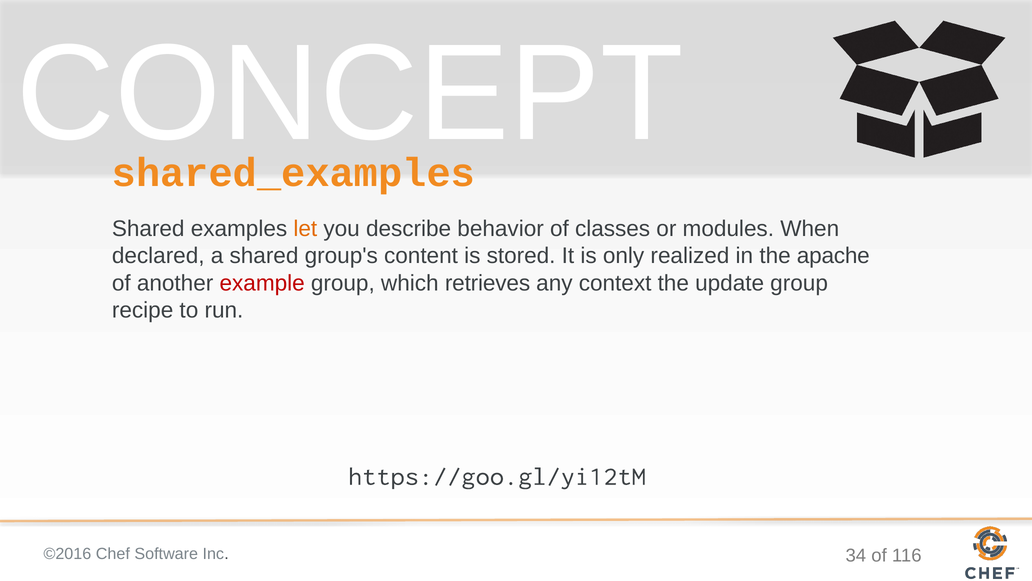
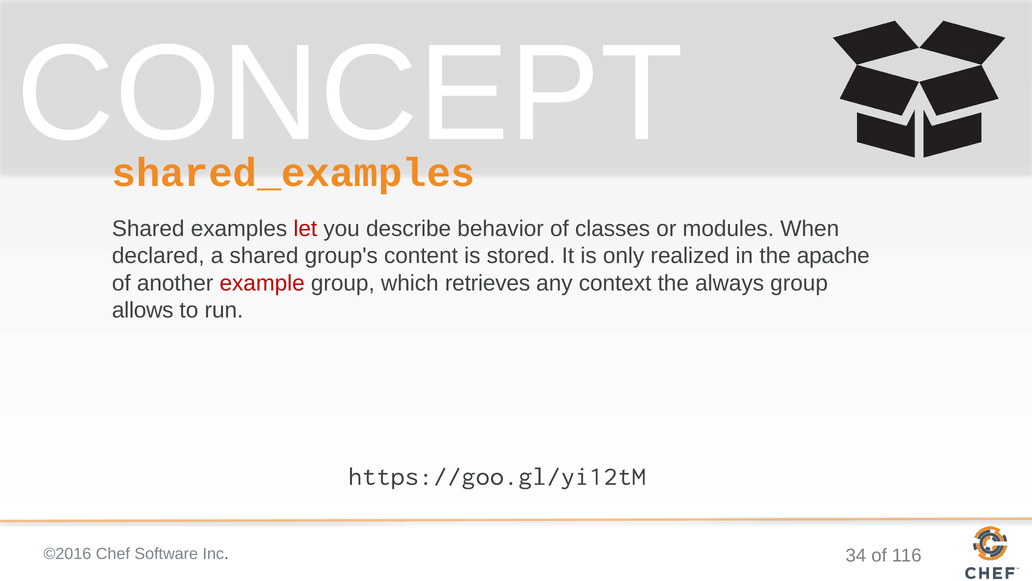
let colour: orange -> red (305, 229)
update: update -> always (730, 283)
recipe: recipe -> allows (143, 310)
